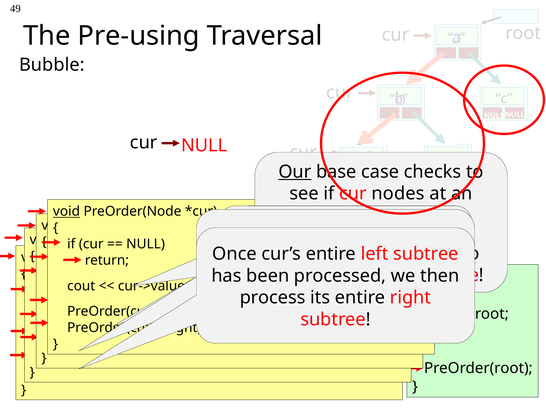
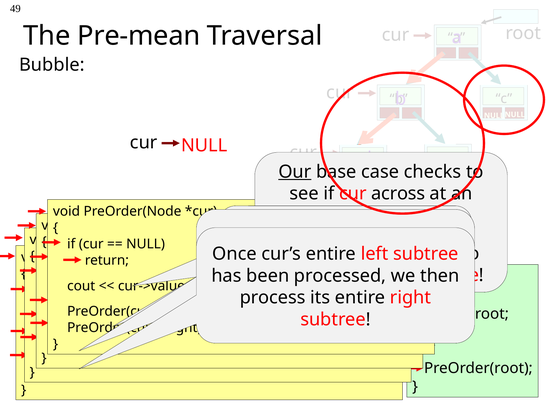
Pre-using: Pre-using -> Pre-mean (139, 36)
nodes: nodes -> across (398, 194)
void underline: present -> none (66, 212)
